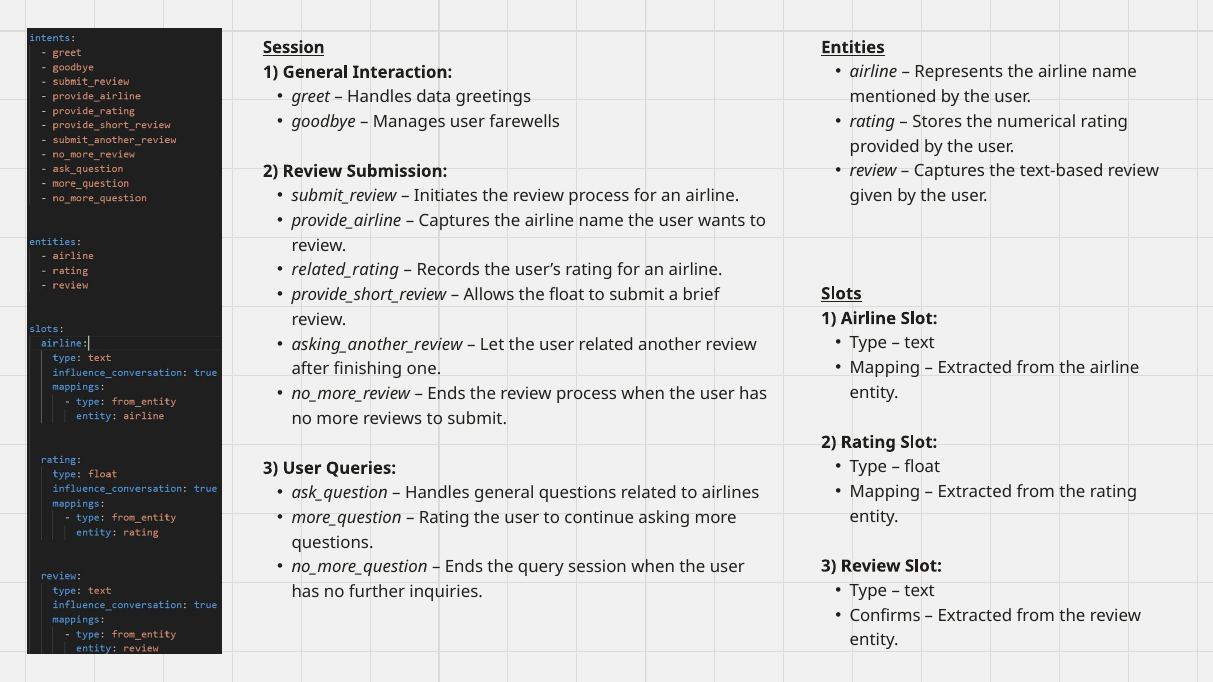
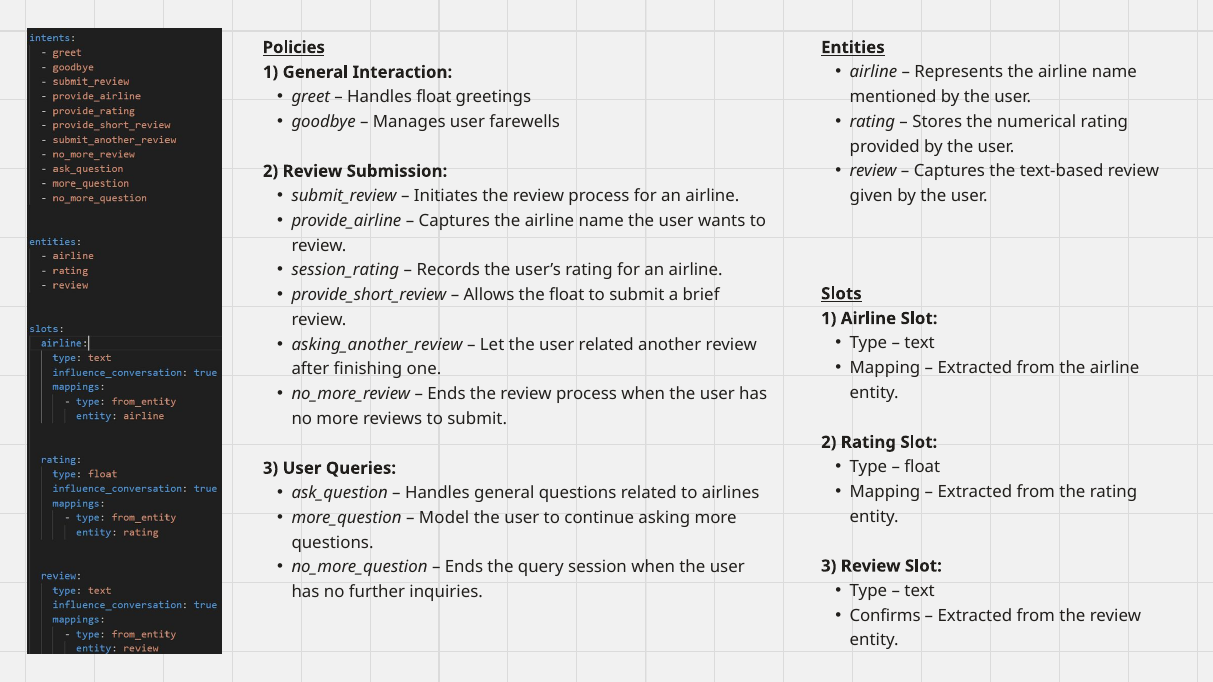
Session: Session -> Policies (294, 47)
Handles data: data -> float (434, 97)
related_rating: related_rating -> session_rating (345, 270)
Rating: Rating -> Model (444, 518)
